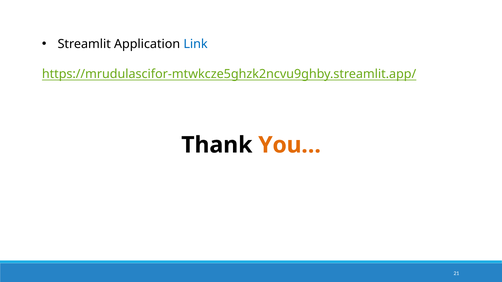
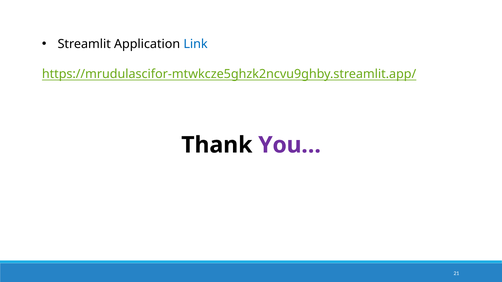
You… colour: orange -> purple (290, 145)
